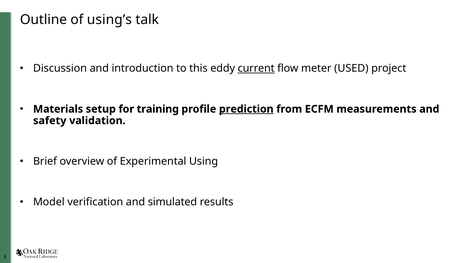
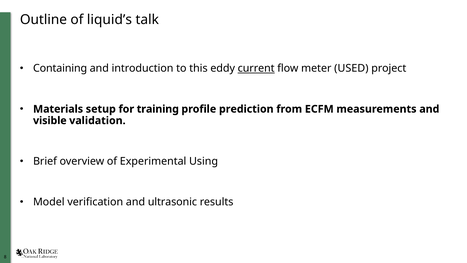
using’s: using’s -> liquid’s (109, 20)
Discussion: Discussion -> Containing (60, 68)
prediction underline: present -> none (246, 109)
safety: safety -> visible (50, 120)
simulated: simulated -> ultrasonic (172, 202)
